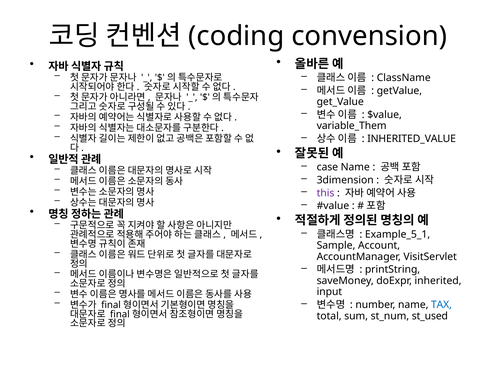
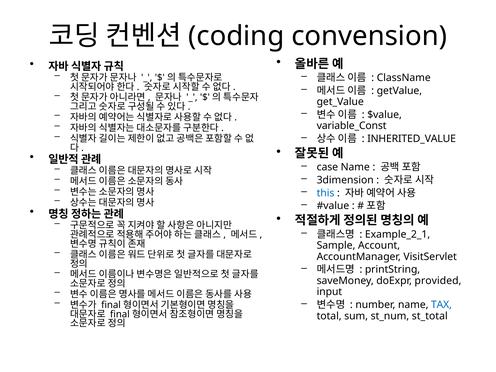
variable_Them: variable_Them -> variable_Const (352, 126)
this colour: purple -> blue (326, 193)
Example_5_1: Example_5_1 -> Example_2_1 (398, 234)
inherited: inherited -> provided (438, 281)
st_used: st_used -> st_total (430, 316)
